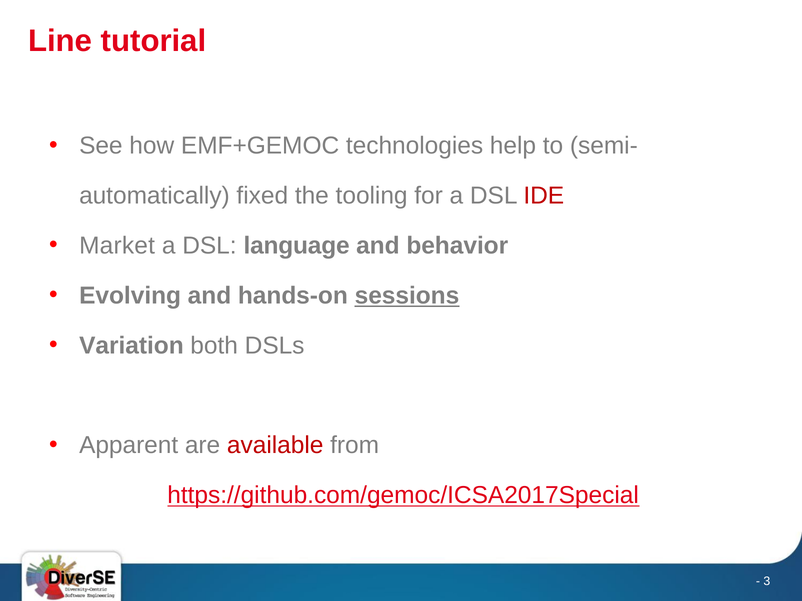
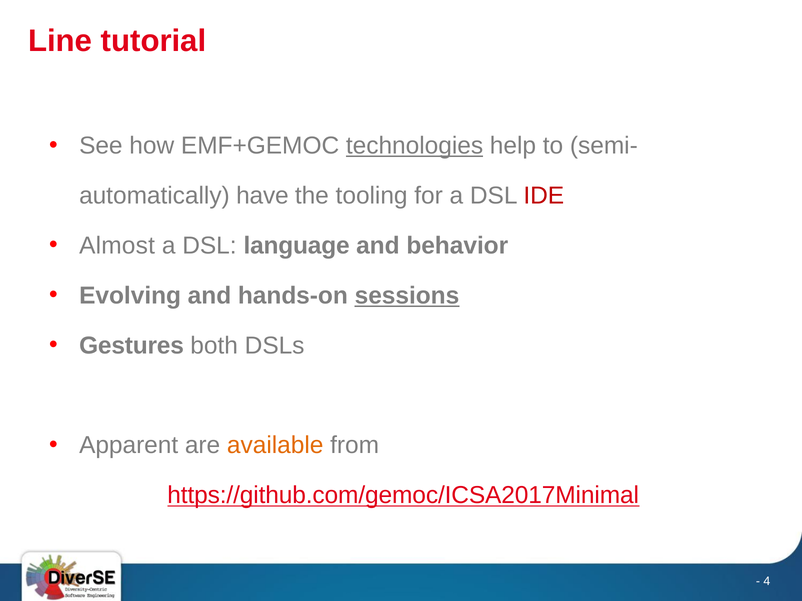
technologies underline: none -> present (415, 146)
fixed: fixed -> have (262, 196)
Market: Market -> Almost (117, 246)
Variation: Variation -> Gestures (132, 346)
available colour: red -> orange (275, 446)
https://github.com/gemoc/ICSA2017Special: https://github.com/gemoc/ICSA2017Special -> https://github.com/gemoc/ICSA2017Minimal (403, 496)
3: 3 -> 4 (767, 582)
